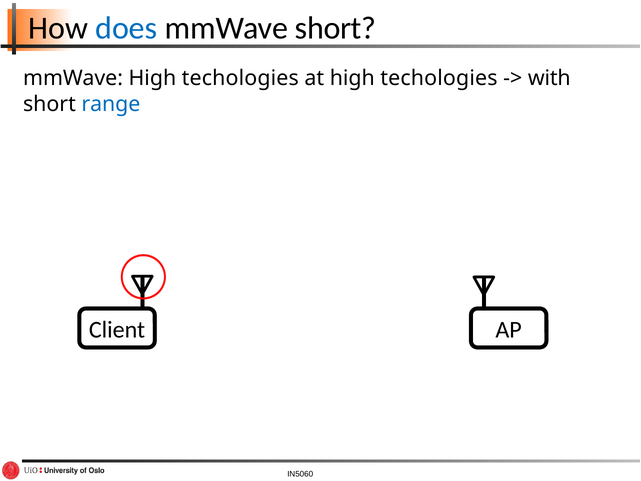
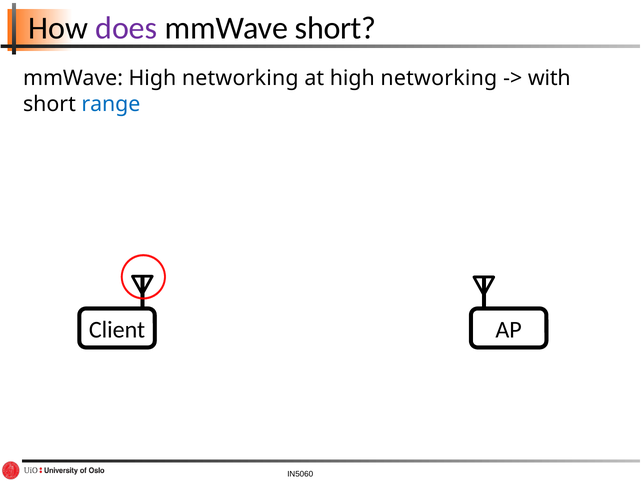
does colour: blue -> purple (126, 28)
mmWave High techologies: techologies -> networking (240, 78)
at high techologies: techologies -> networking (439, 78)
